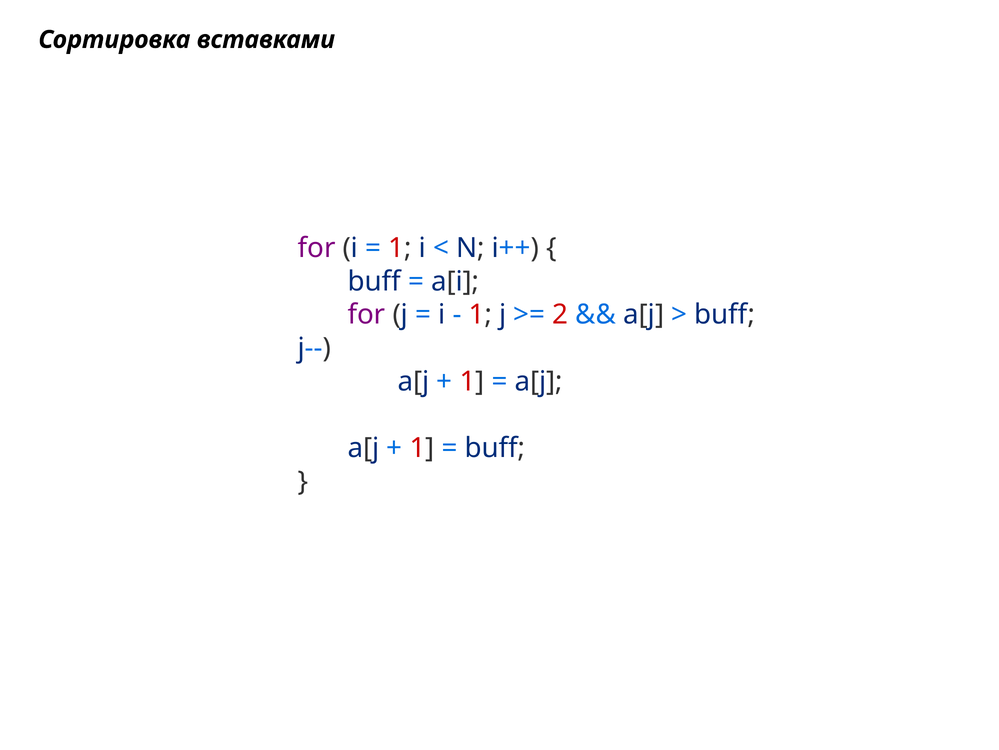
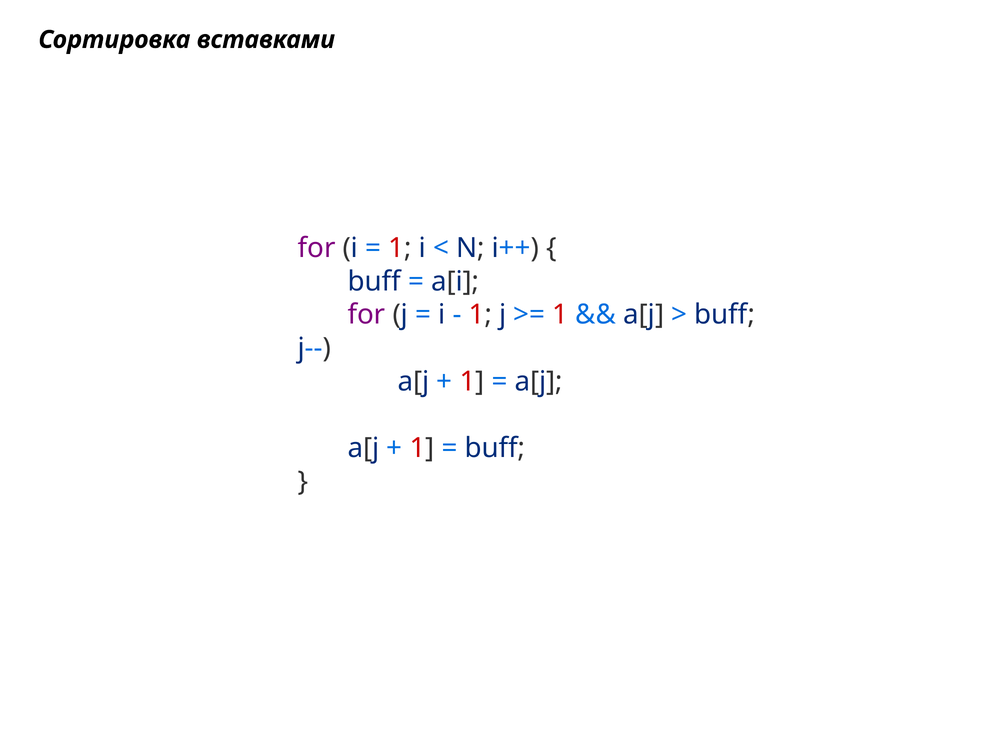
2: 2 -> 1 (560, 314)
